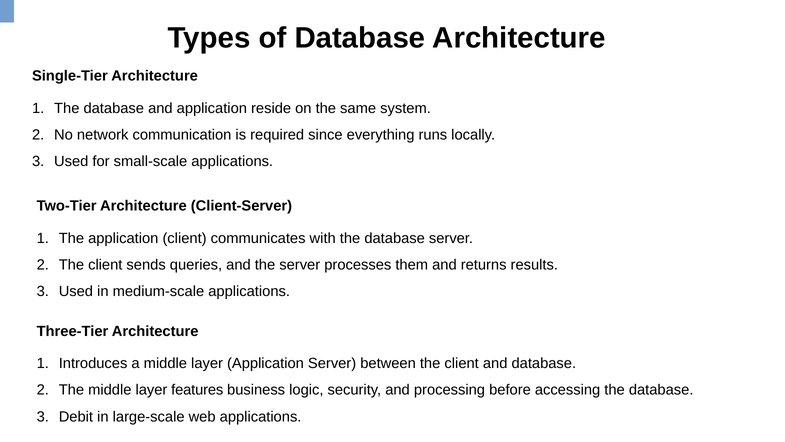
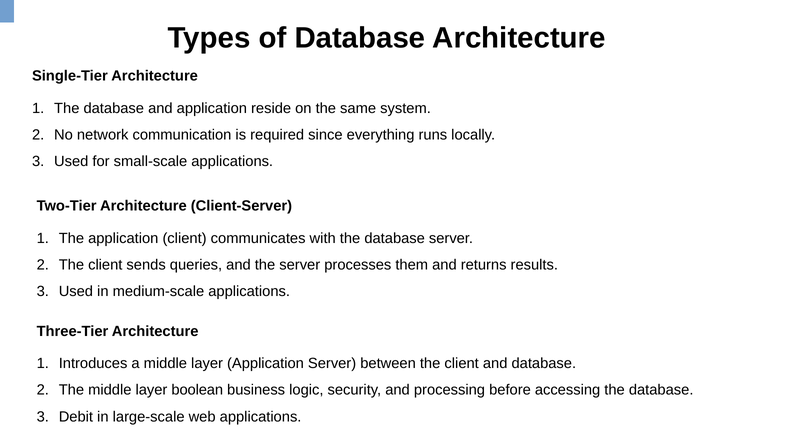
features: features -> boolean (197, 390)
